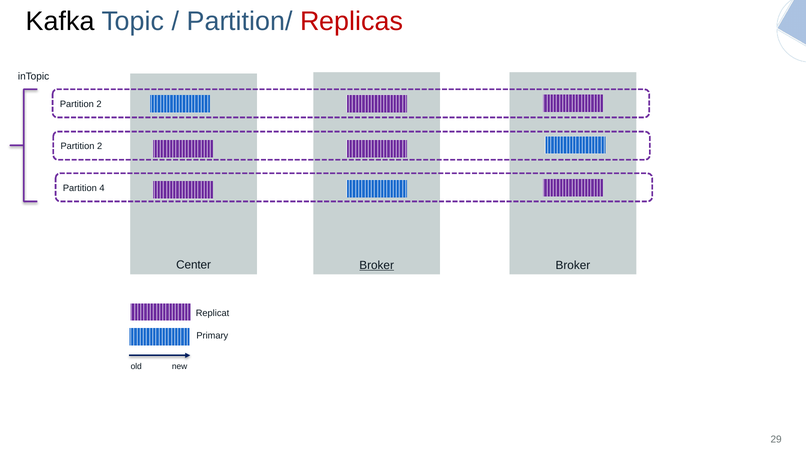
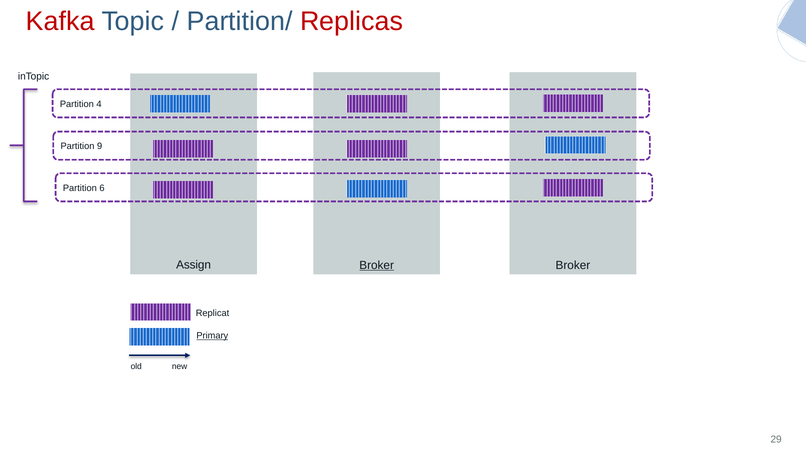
Kafka colour: black -> red (60, 21)
2: 2 -> 4 (99, 104)
2: 2 -> 9 (100, 146)
4: 4 -> 6 (102, 188)
Center: Center -> Assign (194, 265)
Primary underline: none -> present (212, 335)
